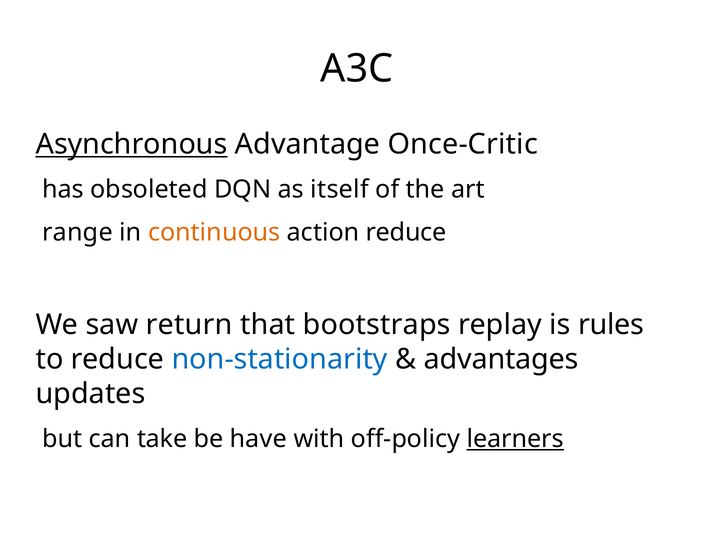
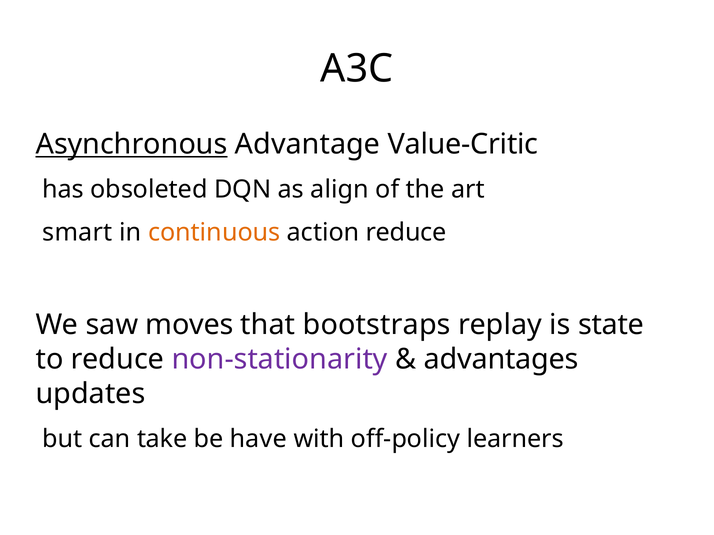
Once-Critic: Once-Critic -> Value-Critic (463, 145)
itself: itself -> align (340, 189)
range: range -> smart (77, 232)
return: return -> moves (189, 325)
rules: rules -> state (611, 325)
non-stationarity colour: blue -> purple (280, 360)
learners underline: present -> none (515, 439)
